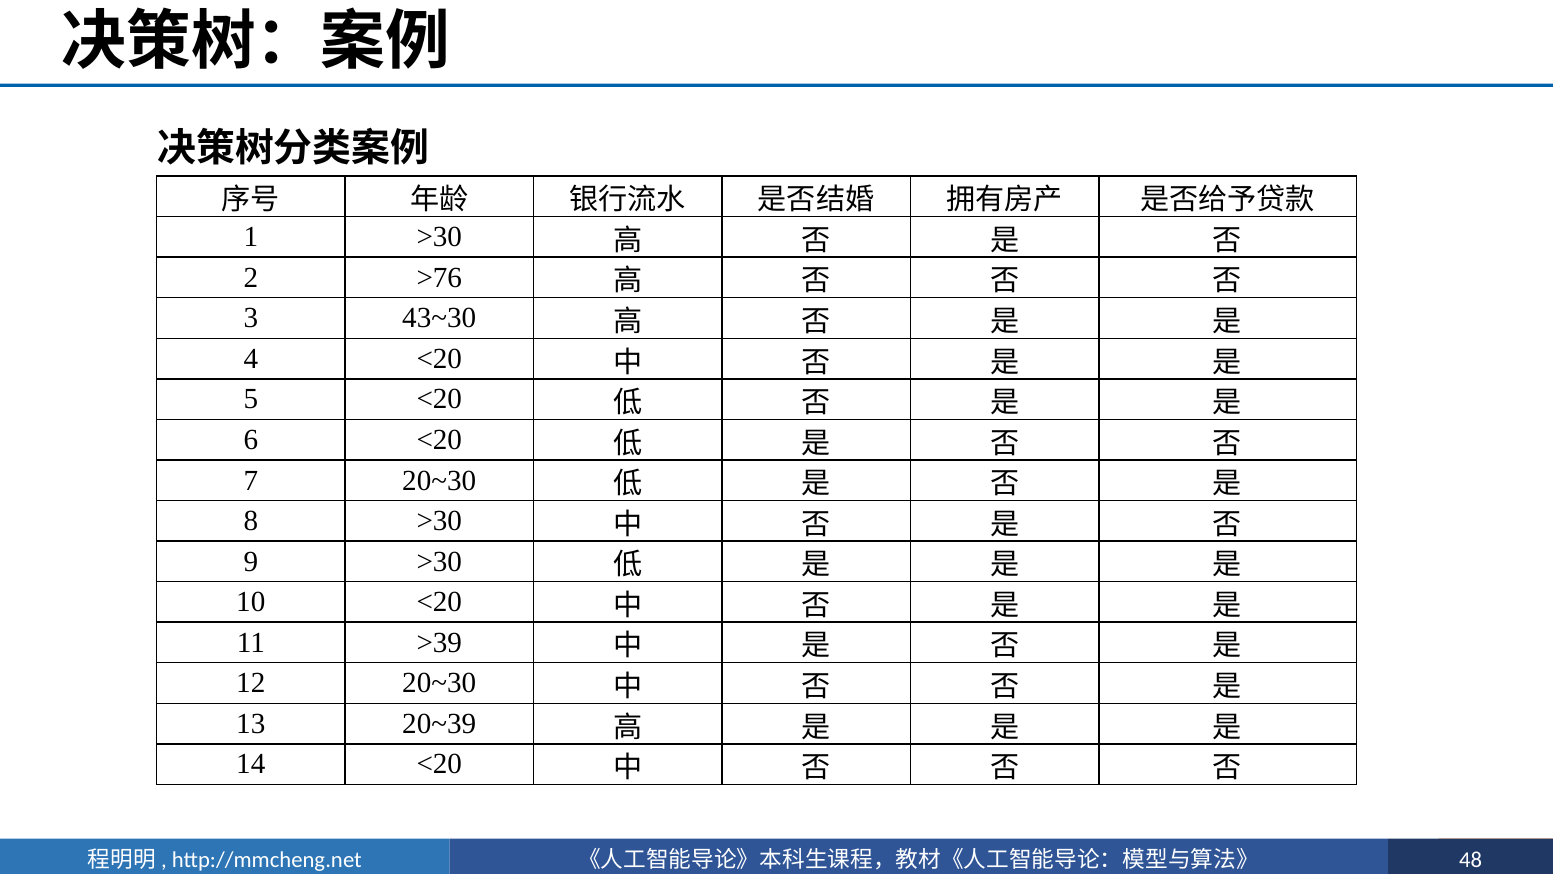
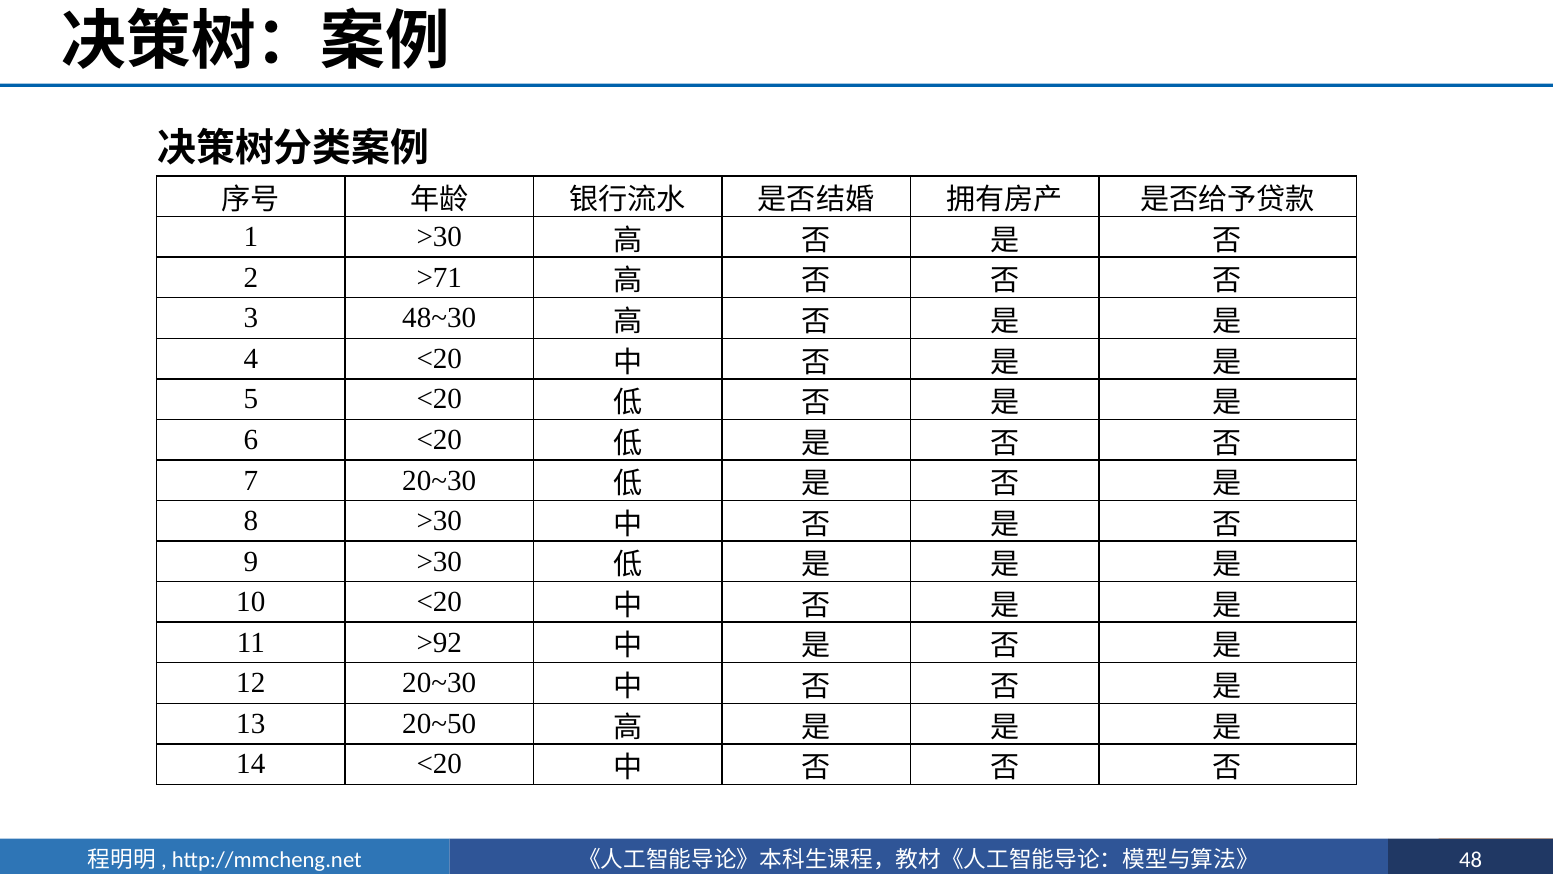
>76: >76 -> >71 (439, 278)
43~30: 43~30 -> 48~30 (439, 318)
>39: >39 -> >92 (439, 642)
20~39: 20~39 -> 20~50 (439, 723)
